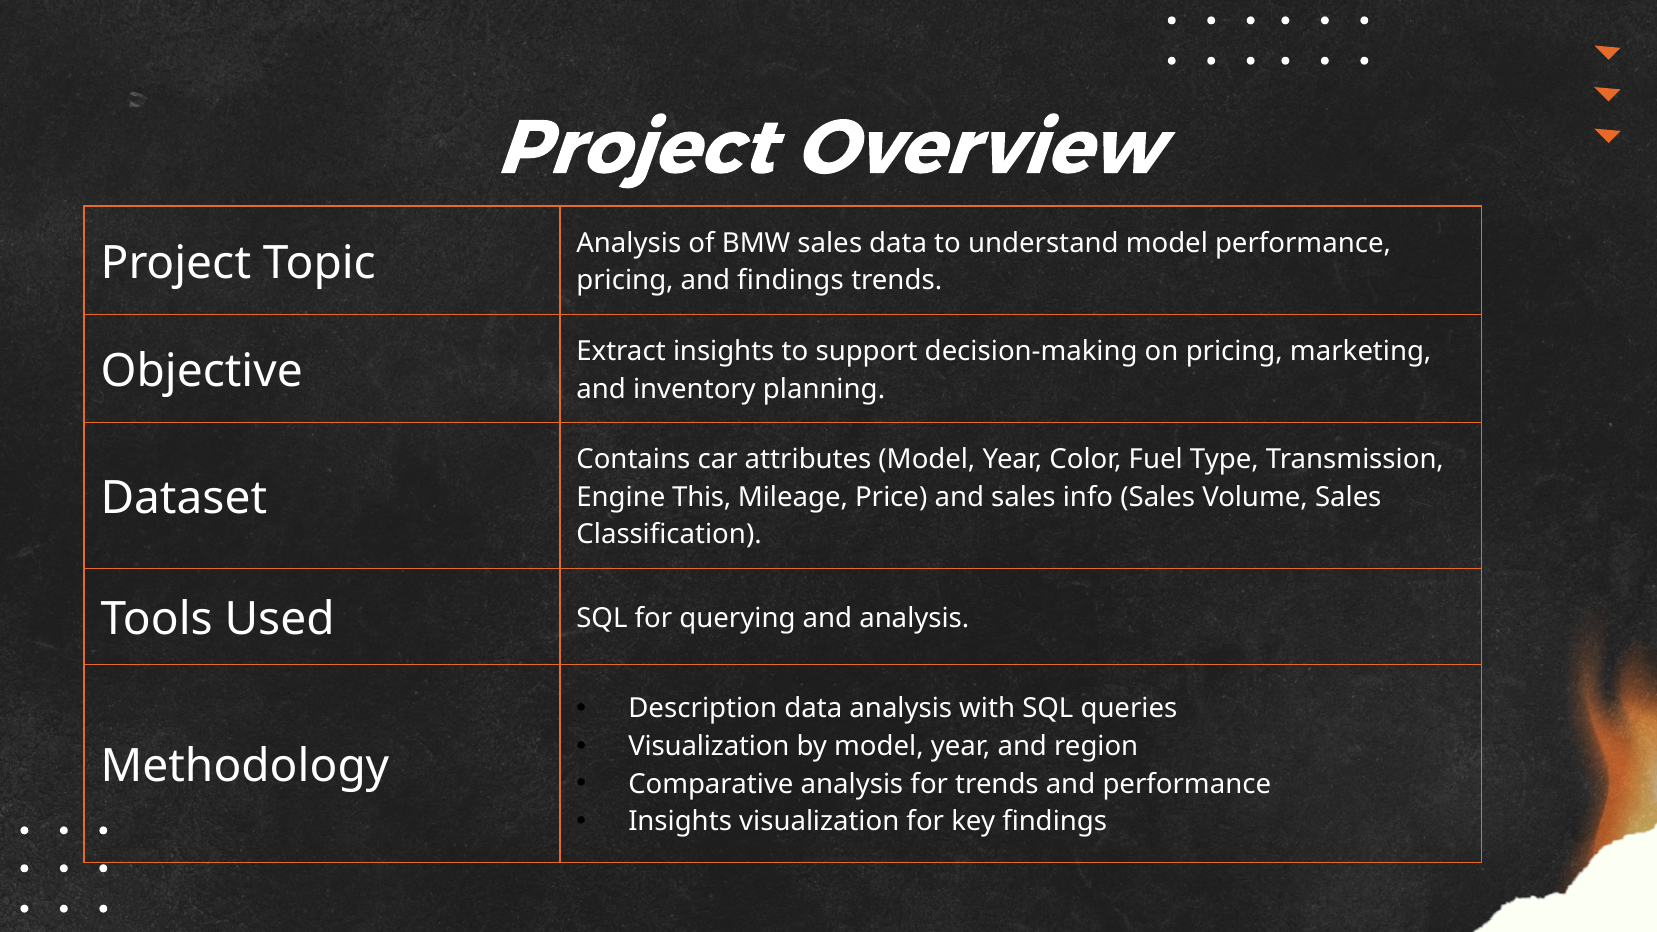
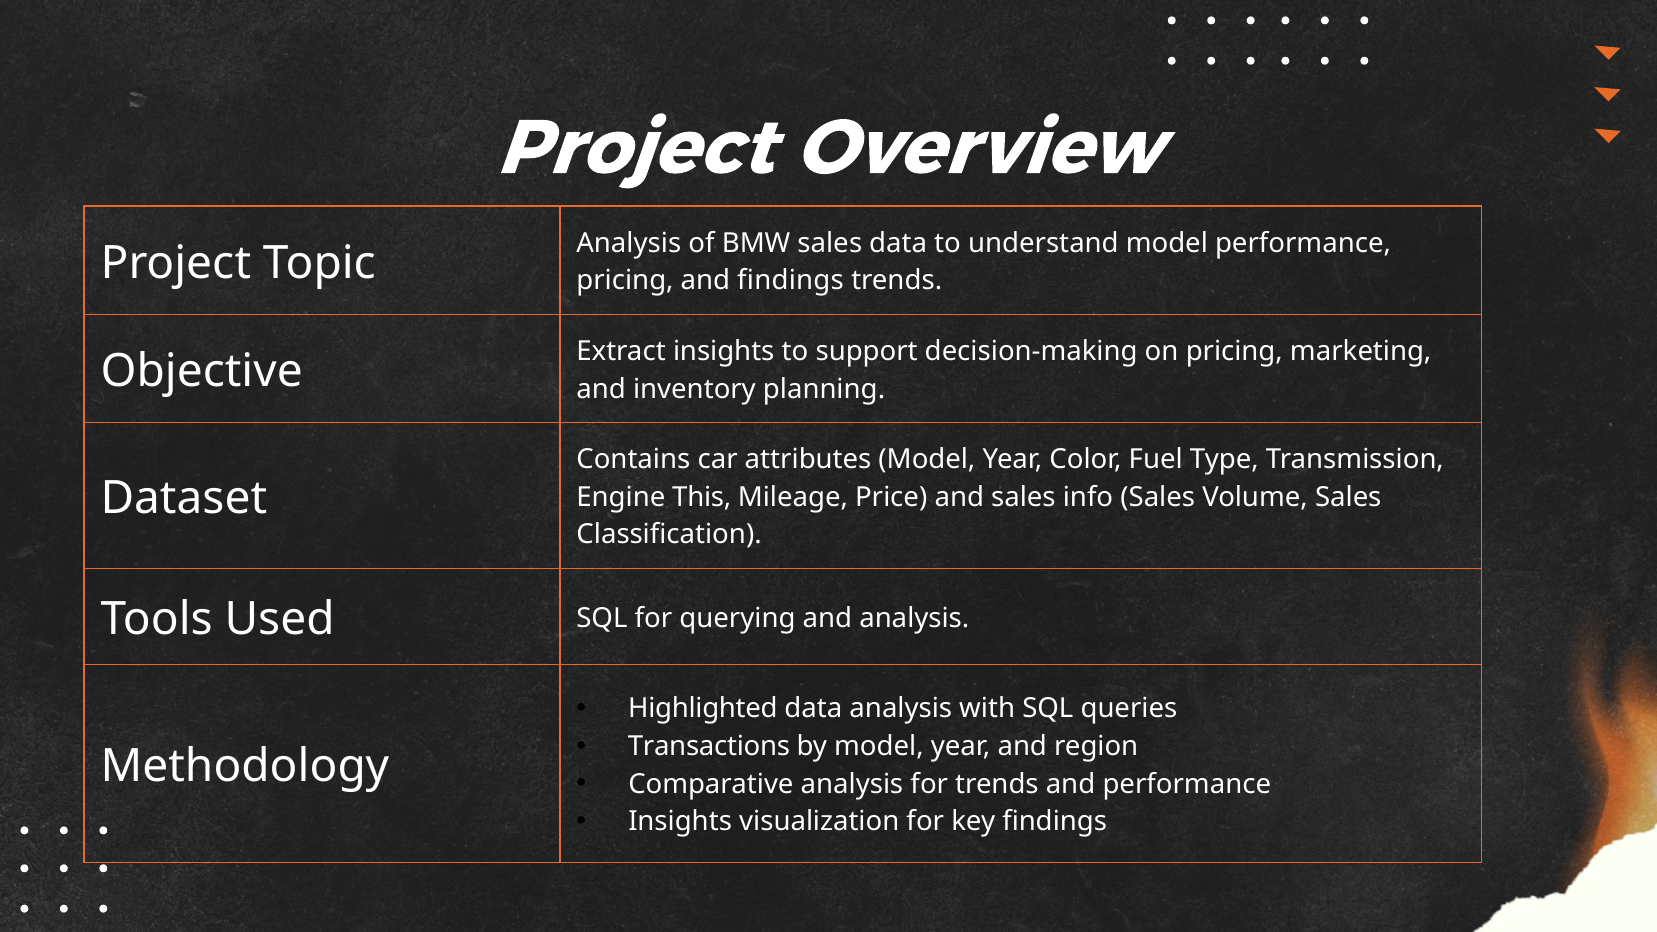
Description: Description -> Highlighted (703, 709)
Visualization: Visualization -> Transactions (709, 747)
